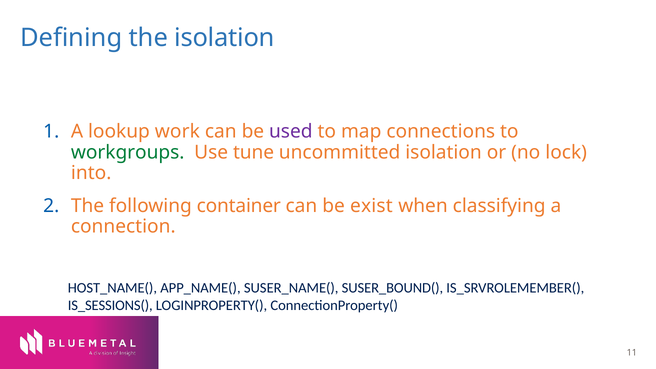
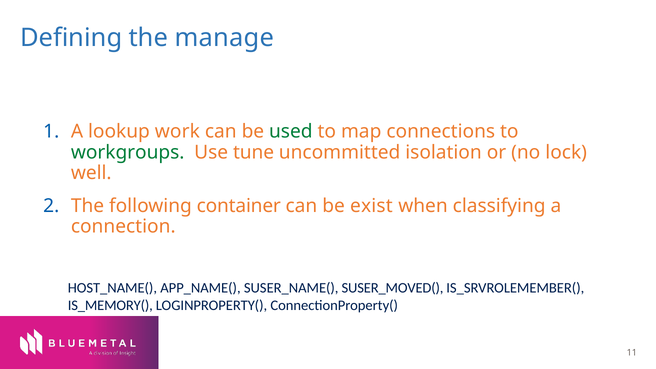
the isolation: isolation -> manage (224, 38)
used colour: purple -> green (291, 132)
into: into -> well (91, 173)
SUSER_BOUND(: SUSER_BOUND( -> SUSER_MOVED( (392, 288)
IS_SESSIONS(: IS_SESSIONS( -> IS_MEMORY( (110, 305)
